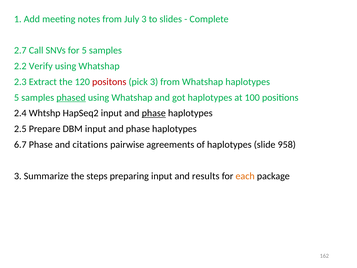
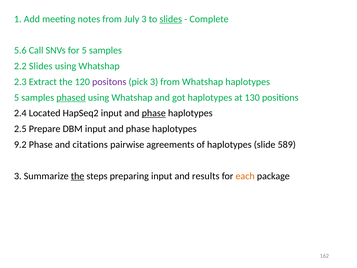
slides underline: none -> present (171, 19)
2.7: 2.7 -> 5.6 (20, 50)
2.2 Verify: Verify -> Slides (41, 66)
positons colour: red -> purple (109, 82)
100: 100 -> 130 (252, 97)
Whtshp: Whtshp -> Located (45, 113)
6.7: 6.7 -> 9.2 (20, 144)
958: 958 -> 589 (287, 144)
the underline: none -> present (78, 176)
